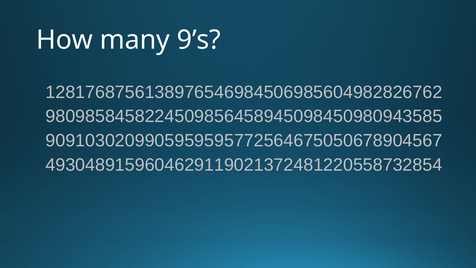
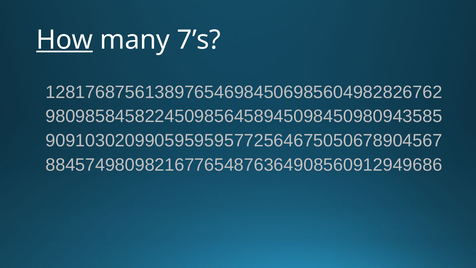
How underline: none -> present (65, 40)
9’s: 9’s -> 7’s (199, 40)
4930489159604629119021372481220558732854: 4930489159604629119021372481220558732854 -> 8845749809821677654876364908560912949686 (244, 165)
